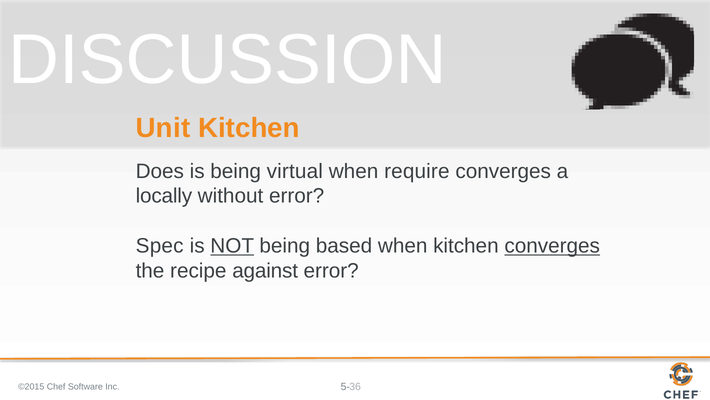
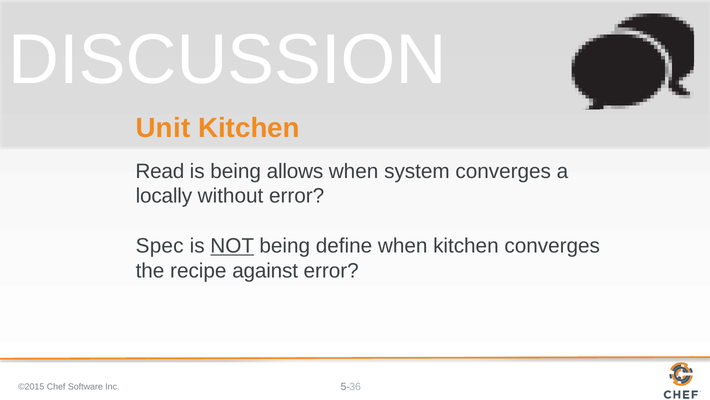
Does: Does -> Read (160, 171)
virtual: virtual -> allows (295, 171)
require: require -> system (417, 171)
based: based -> define (344, 246)
converges underline: present -> none (552, 246)
